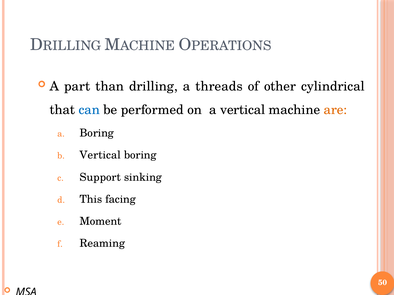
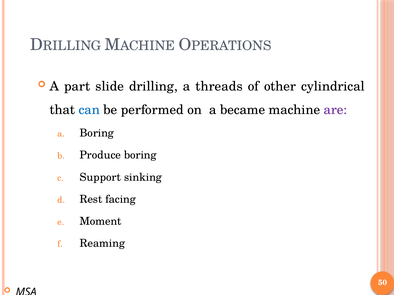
than: than -> slide (110, 86)
a vertical: vertical -> became (243, 110)
are colour: orange -> purple (335, 110)
Vertical: Vertical -> Produce (100, 155)
This: This -> Rest (91, 200)
